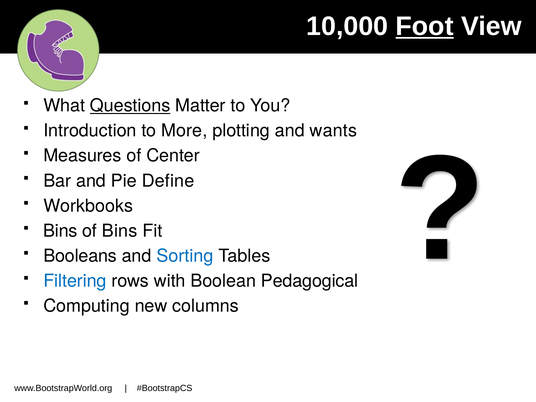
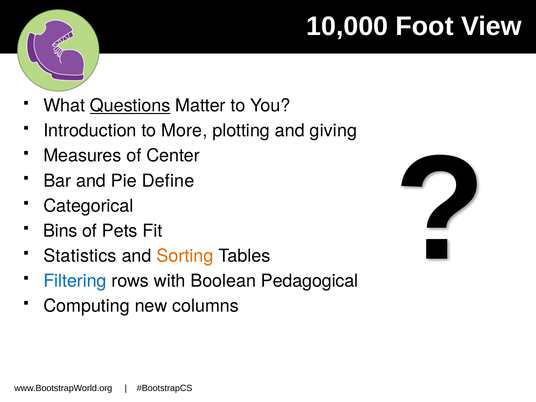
Foot underline: present -> none (425, 26)
wants: wants -> giving (333, 131)
Workbooks: Workbooks -> Categorical (88, 206)
of Bins: Bins -> Pets (120, 231)
Booleans: Booleans -> Statistics (80, 256)
Sorting colour: blue -> orange (185, 256)
